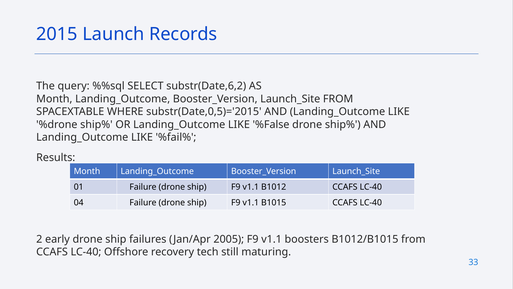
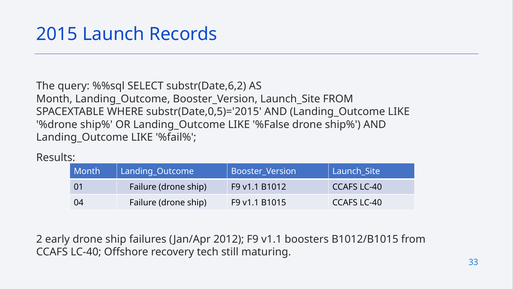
2005: 2005 -> 2012 (229, 239)
